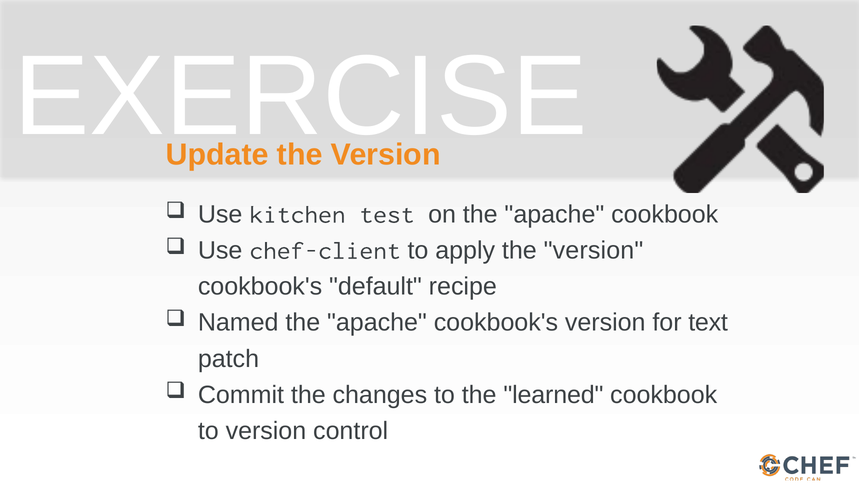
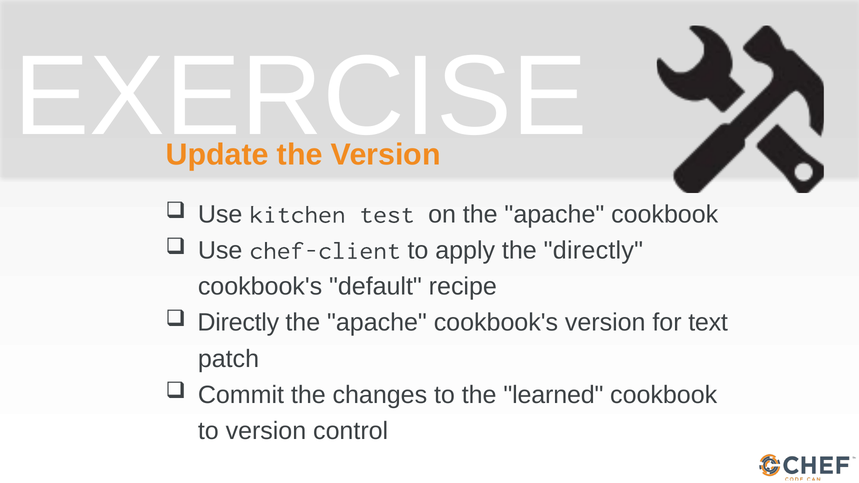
apply the version: version -> directly (593, 251)
Named: Named -> Directly (238, 323)
